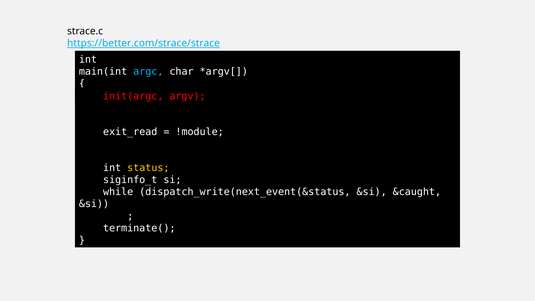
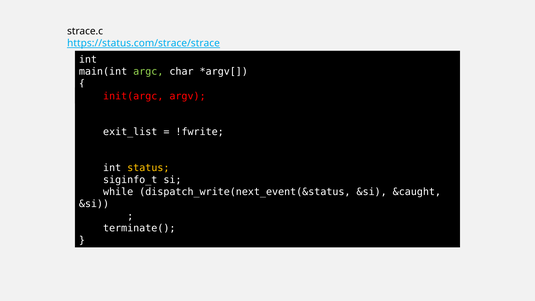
https://better.com/strace/strace: https://better.com/strace/strace -> https://status.com/strace/strace (143, 43)
argc colour: light blue -> light green (148, 72)
exit_read: exit_read -> exit_list (130, 132)
!module: !module -> !fwrite (200, 132)
